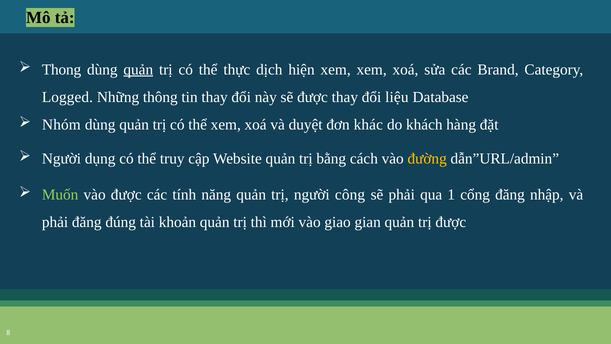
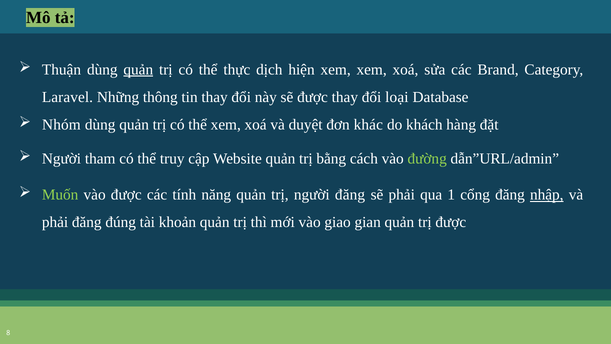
Thong: Thong -> Thuận (61, 69)
Logged: Logged -> Laravel (67, 97)
liệu: liệu -> loại (397, 97)
dụng: dụng -> tham (100, 159)
đường colour: yellow -> light green (427, 159)
người công: công -> đăng (350, 195)
nhập underline: none -> present (547, 195)
